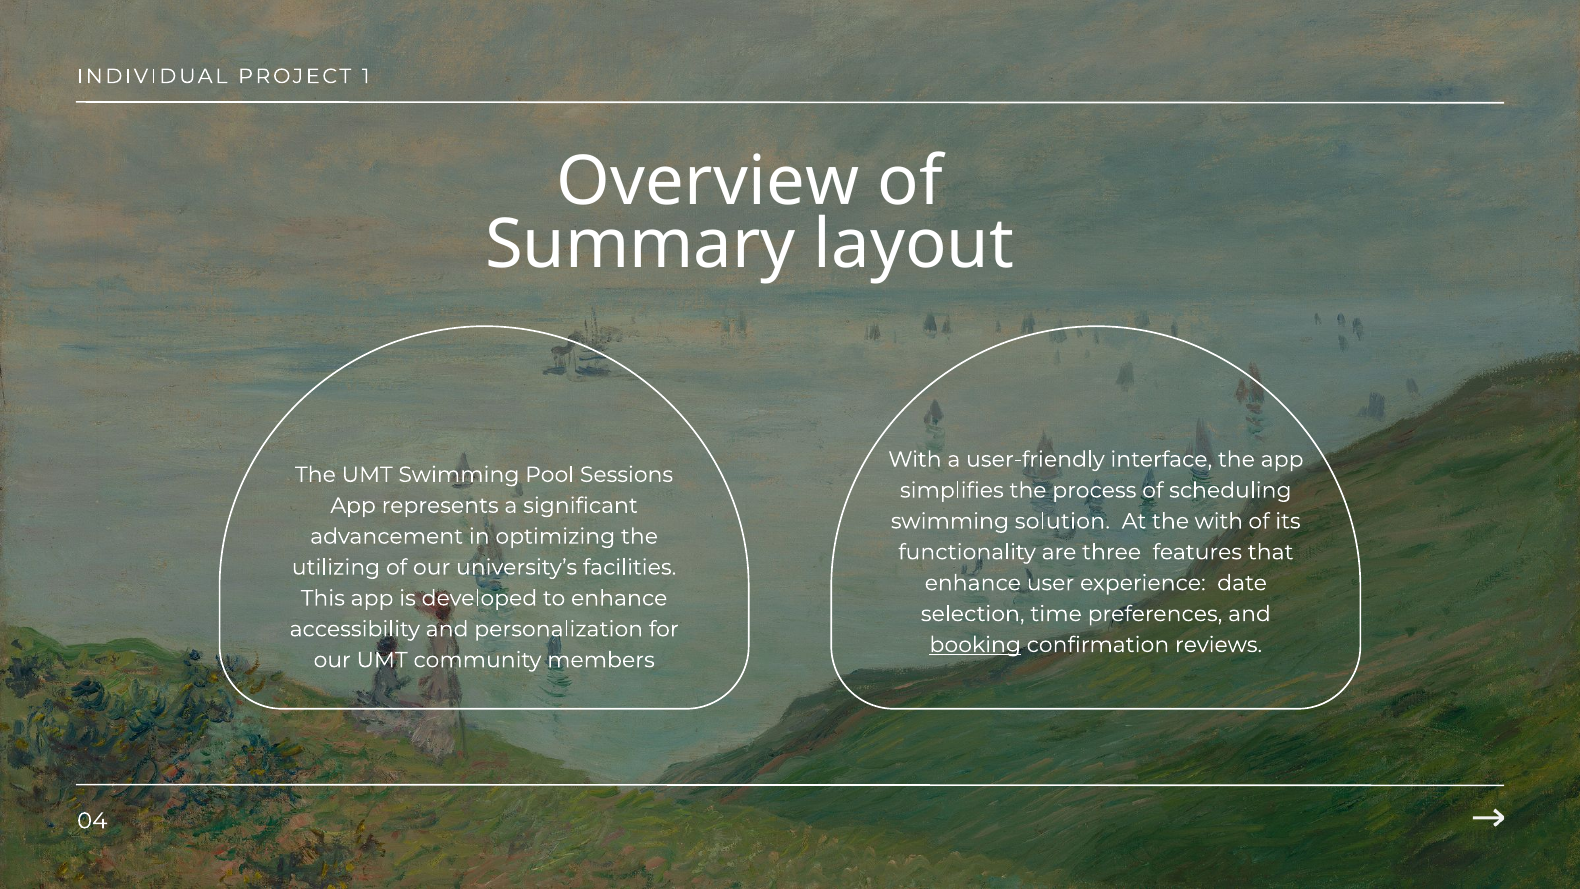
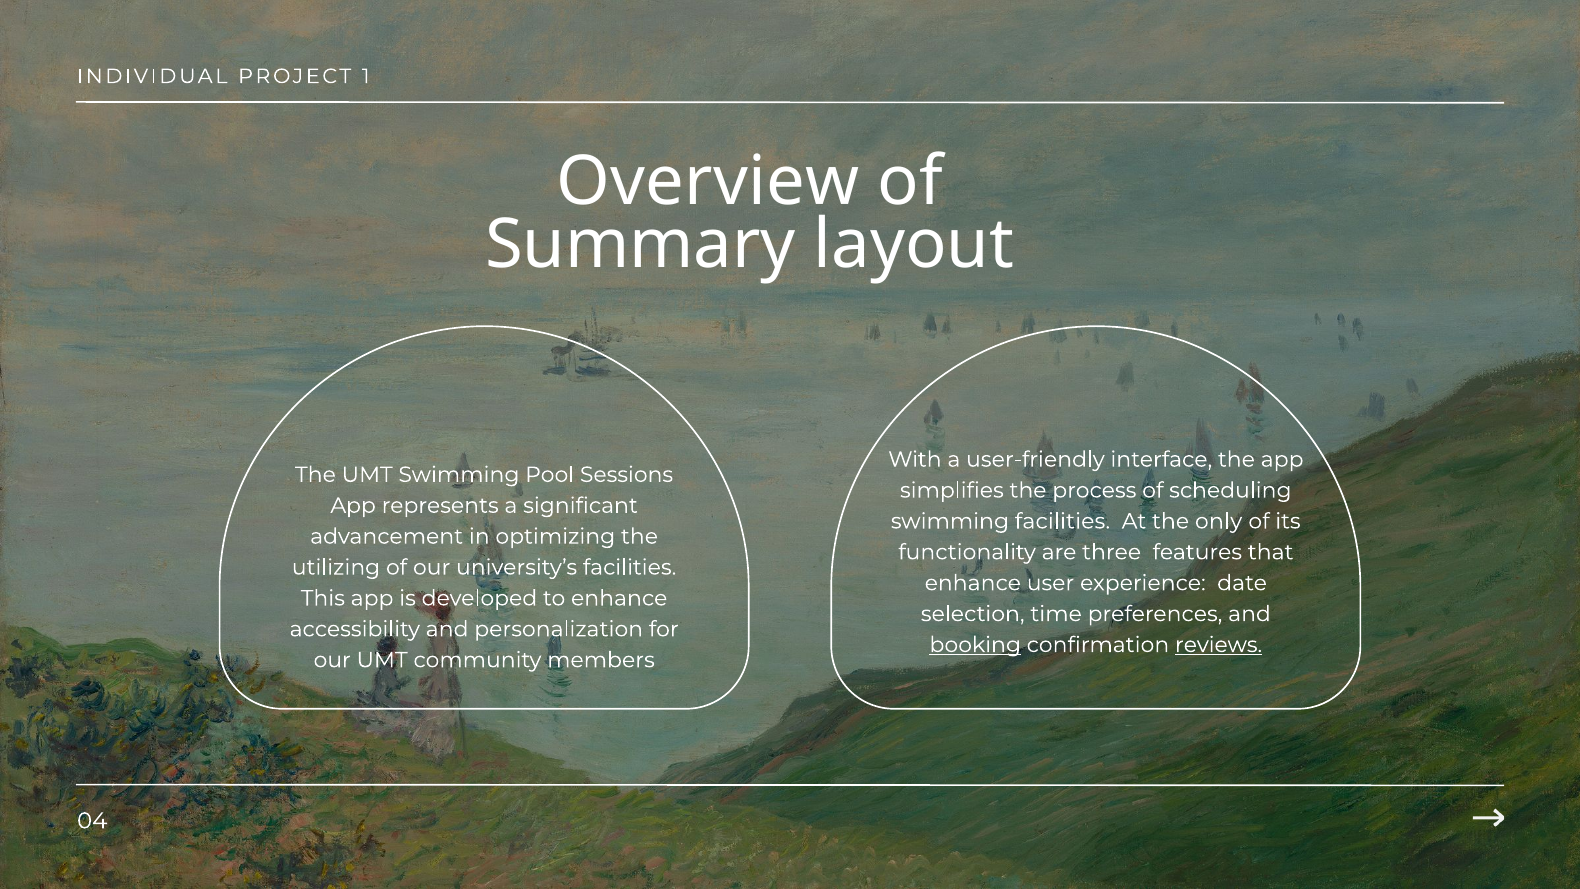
swimming solution: solution -> facilities (1062, 521)
the with: with -> only (1219, 521)
reviews underline: none -> present (1219, 645)
